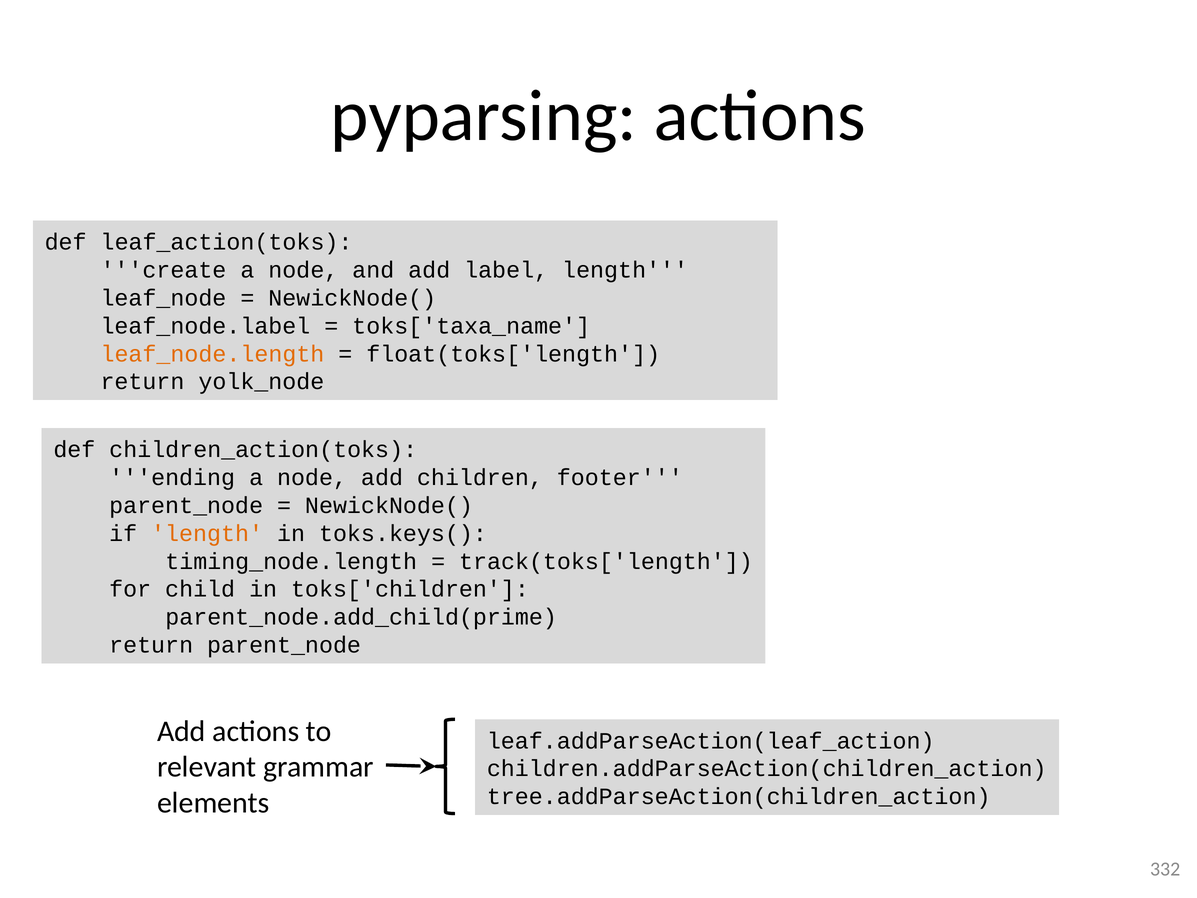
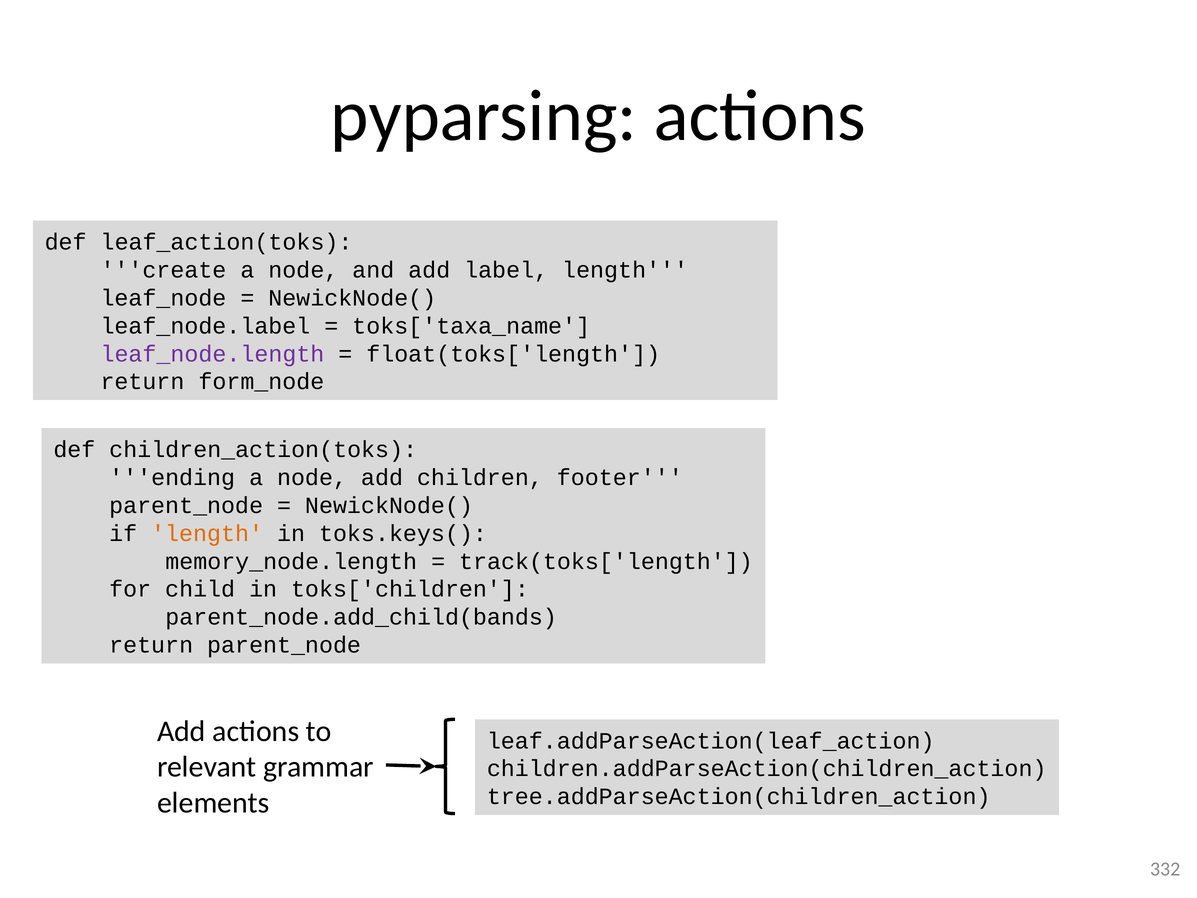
leaf_node.length colour: orange -> purple (212, 354)
yolk_node: yolk_node -> form_node (261, 382)
timing_node.length: timing_node.length -> memory_node.length (291, 561)
parent_node.add_child(prime: parent_node.add_child(prime -> parent_node.add_child(bands (361, 617)
